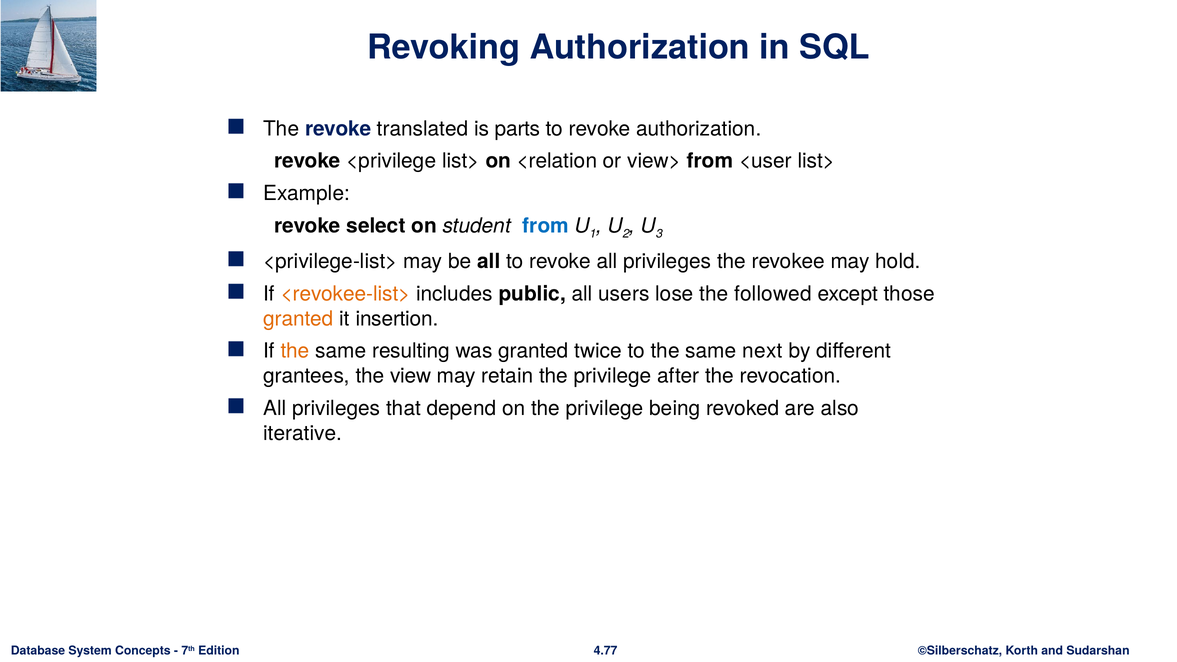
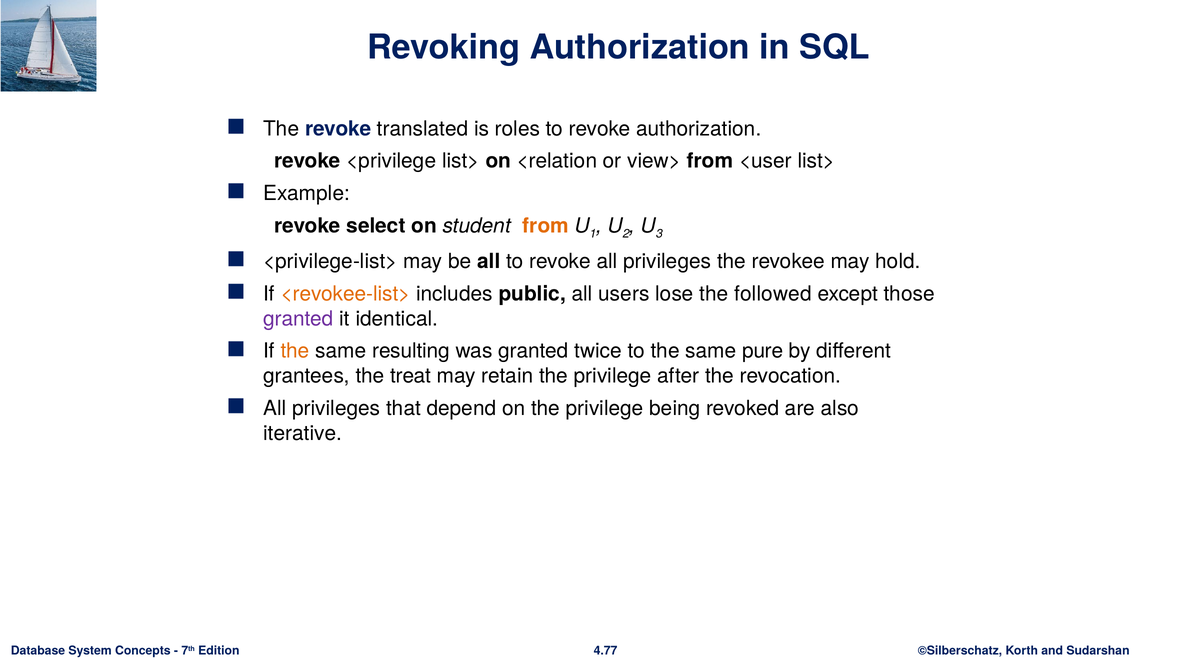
parts: parts -> roles (518, 129)
from colour: blue -> orange (546, 226)
granted colour: orange -> purple (298, 319)
insertion: insertion -> identical (397, 319)
next: next -> pure (763, 351)
view: view -> treat (411, 376)
